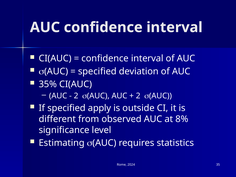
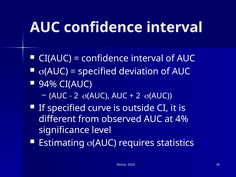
35%: 35% -> 94% (48, 84)
apply: apply -> curve (100, 108)
8%: 8% -> 4% (182, 119)
